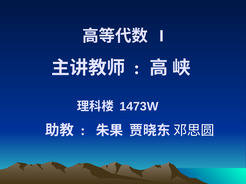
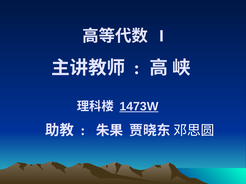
1473W underline: none -> present (139, 107)
